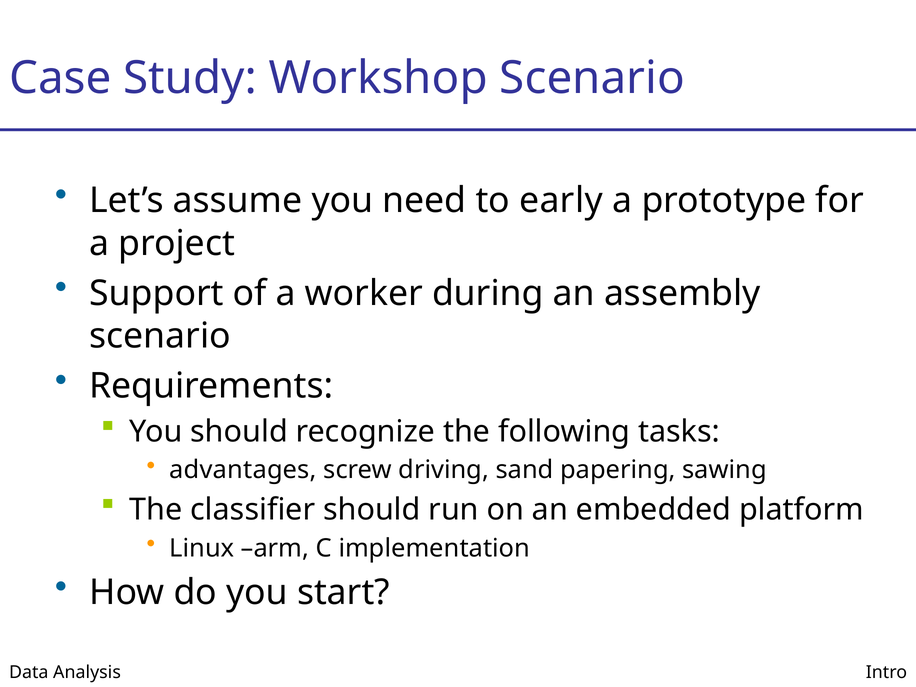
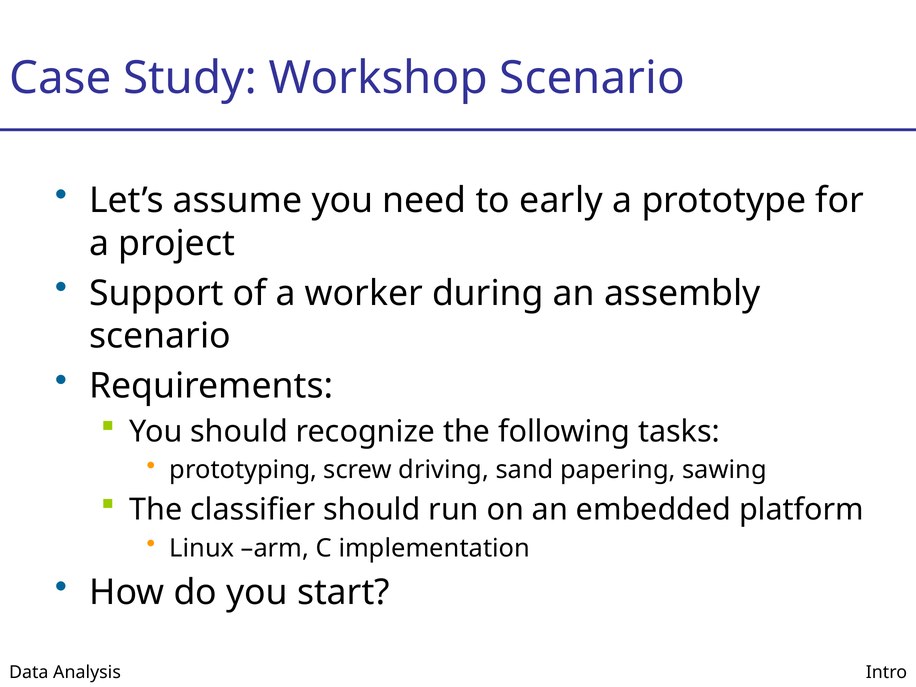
advantages: advantages -> prototyping (243, 470)
